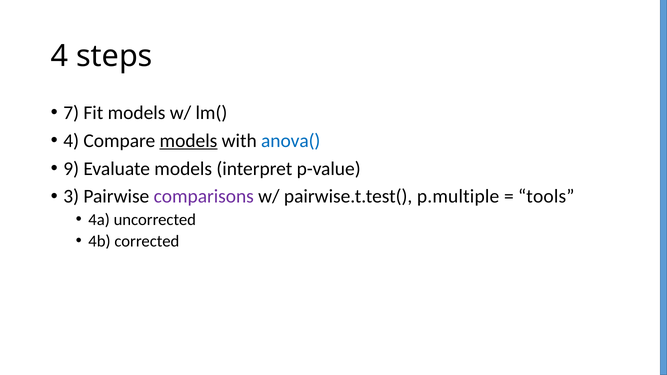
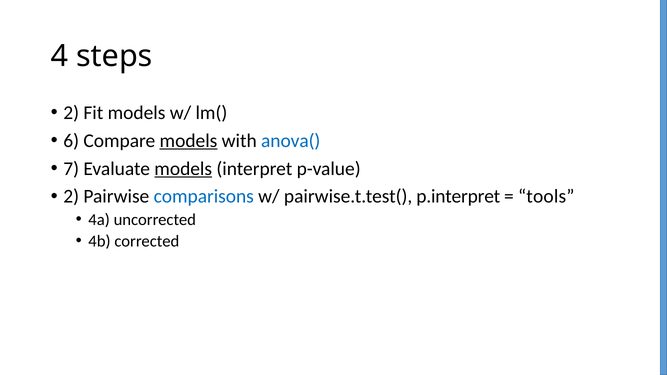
7: 7 -> 2 (71, 113)
4: 4 -> 6 (71, 141)
9: 9 -> 7 (71, 169)
models underline: none -> present (183, 169)
3: 3 -> 2 (71, 197)
comparisons colour: purple -> blue (204, 197)
p.multiple: p.multiple -> p.interpret (458, 197)
